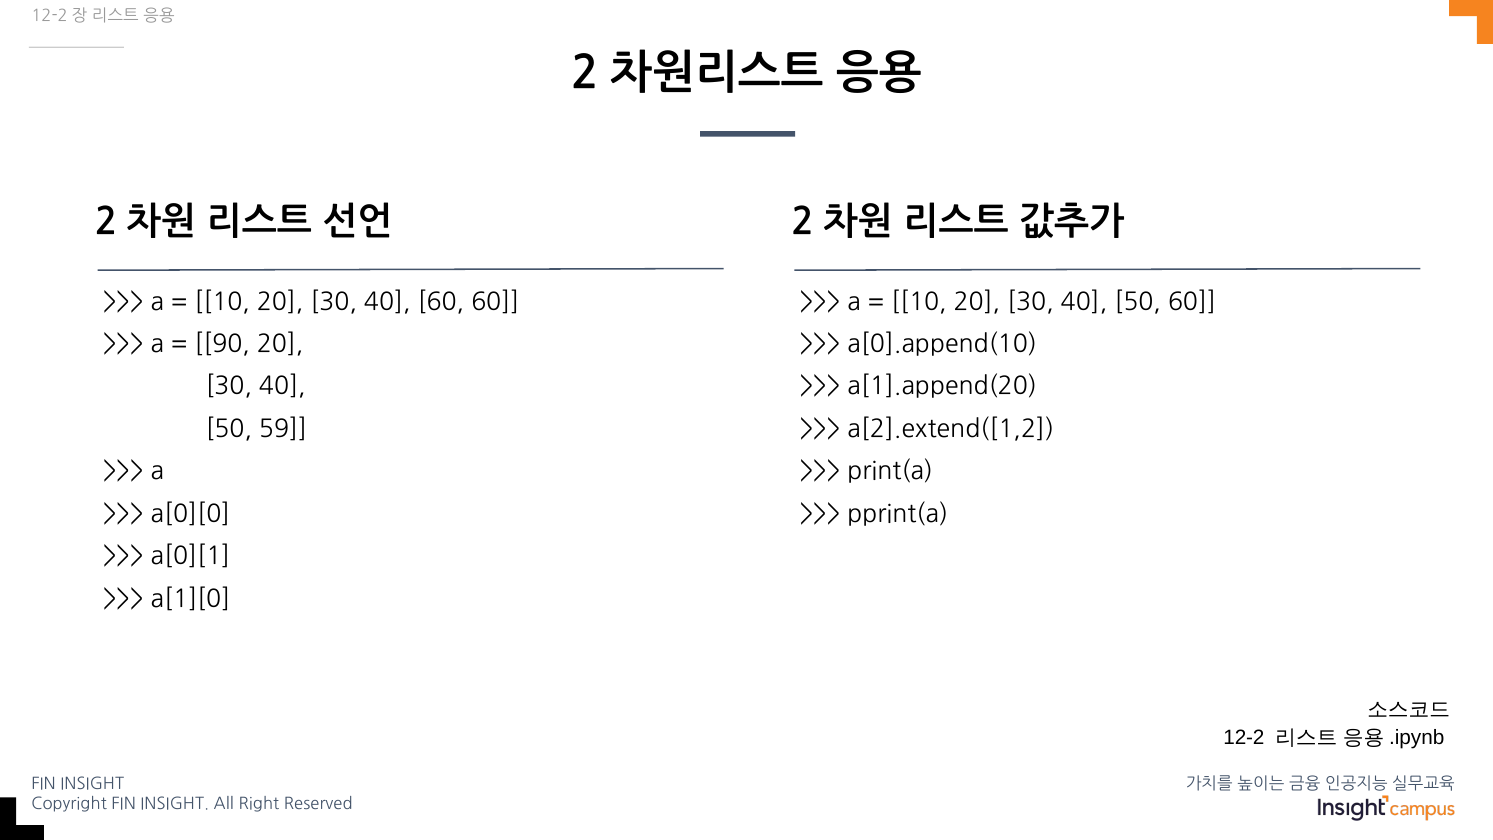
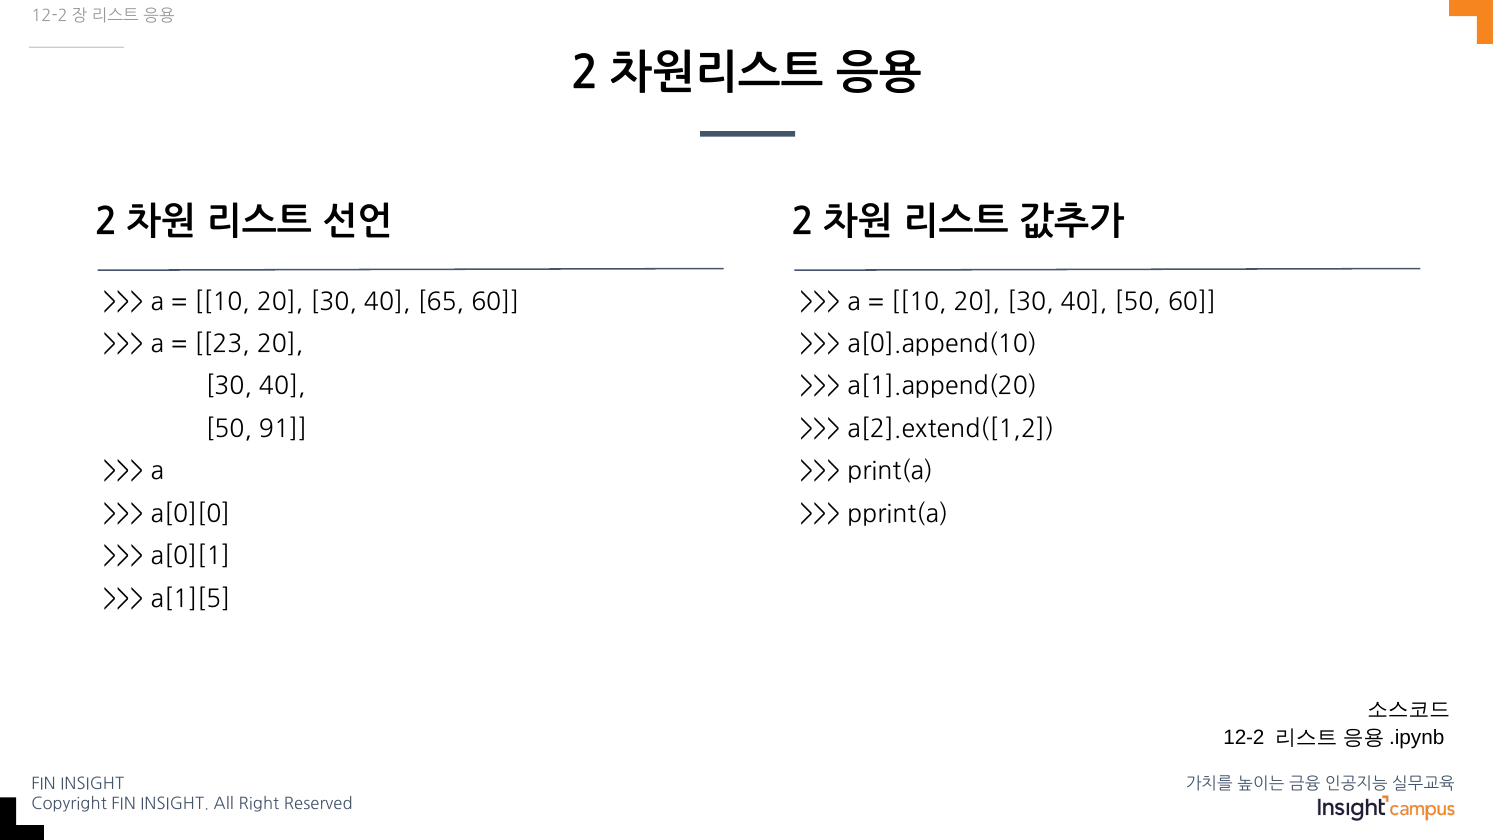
40 60: 60 -> 65 (441, 302)
90: 90 -> 23 (222, 344)
59: 59 -> 91 (283, 429)
a[1][0: a[1][0 -> a[1][5 (191, 599)
